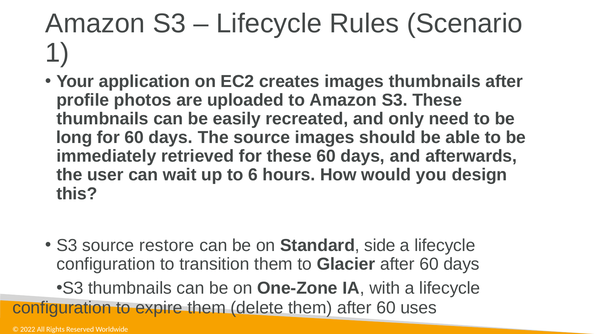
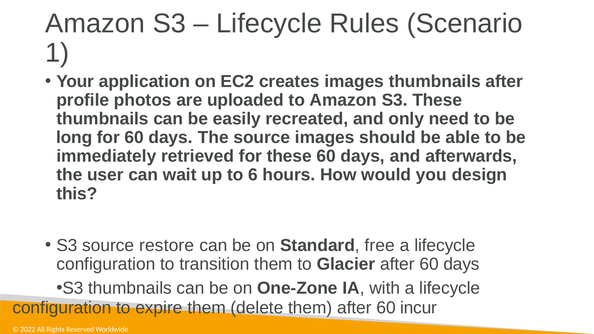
side: side -> free (380, 245)
uses: uses -> incur (419, 308)
